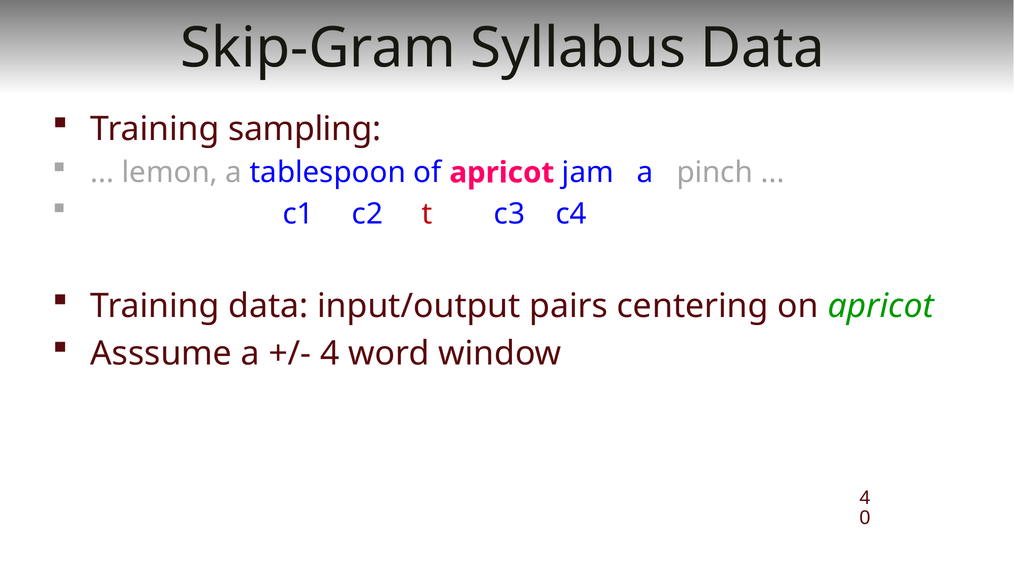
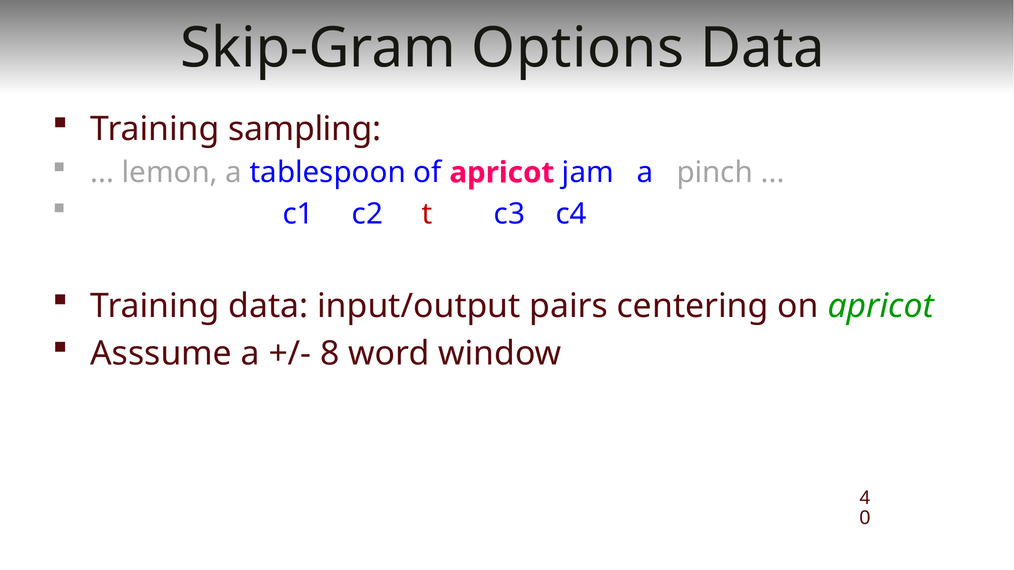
Syllabus: Syllabus -> Options (578, 48)
4: 4 -> 8 (330, 354)
